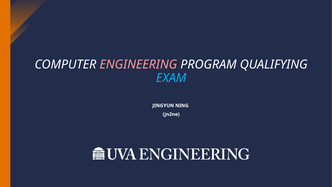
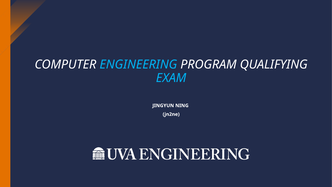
ENGINEERING colour: pink -> light blue (138, 64)
